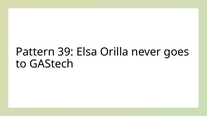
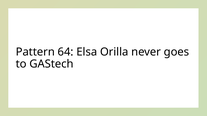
39: 39 -> 64 (66, 52)
